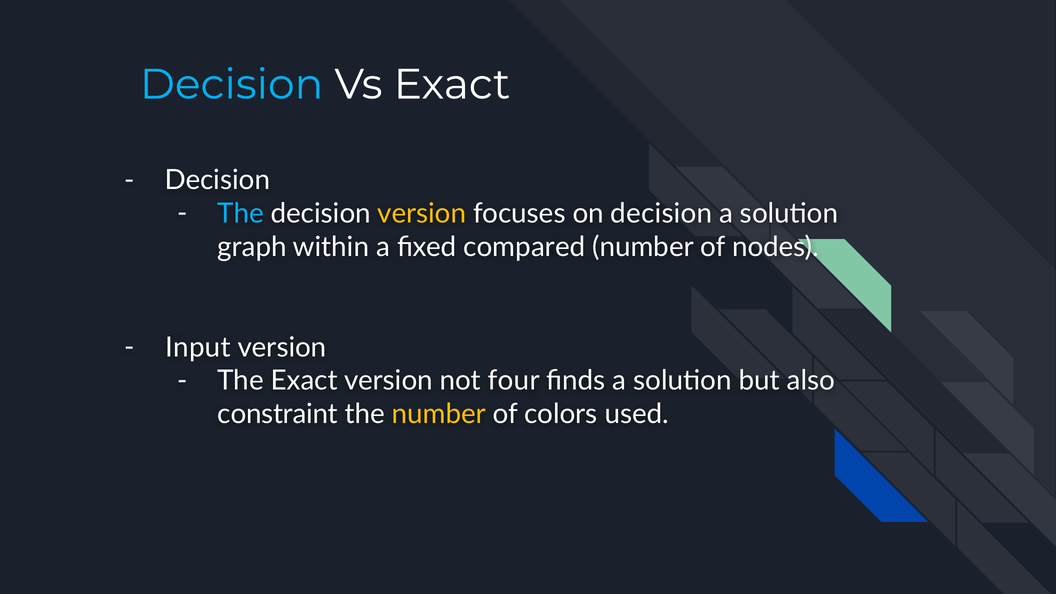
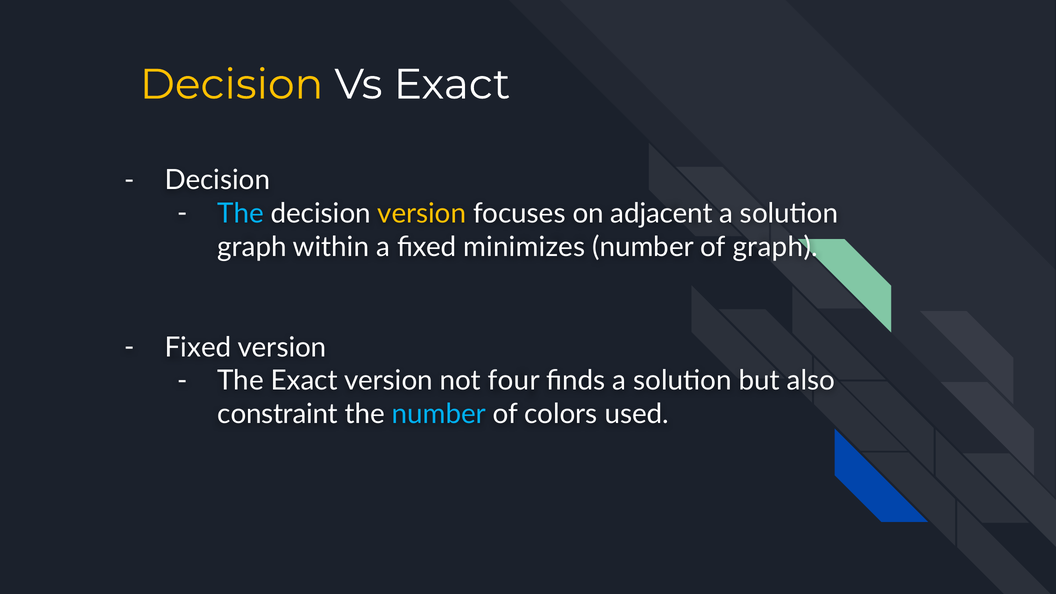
Decision colour: light blue -> yellow (232, 85)
on decision: decision -> adjacent (662, 214)
compared: compared -> minimizes (524, 247)
of nodes: nodes -> graph (775, 247)
Input: Input -> Fixed (198, 347)
number colour: yellow -> light blue (439, 414)
